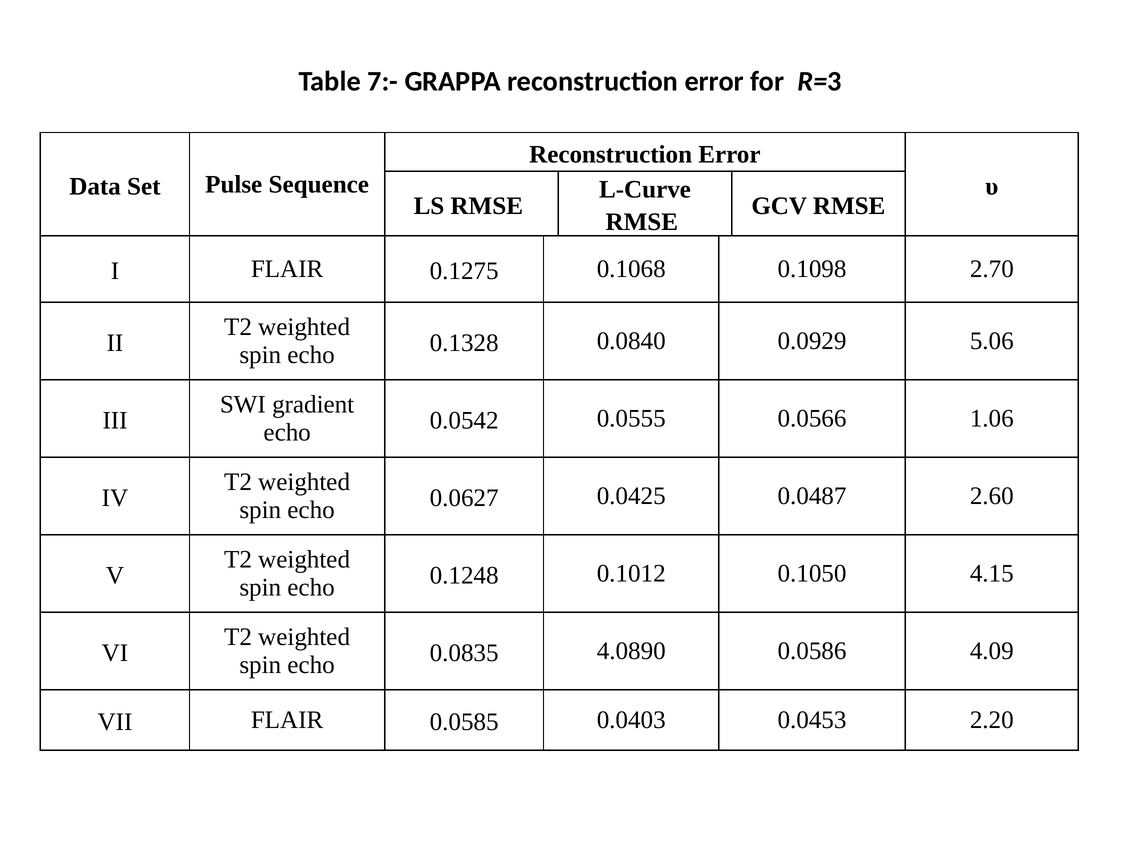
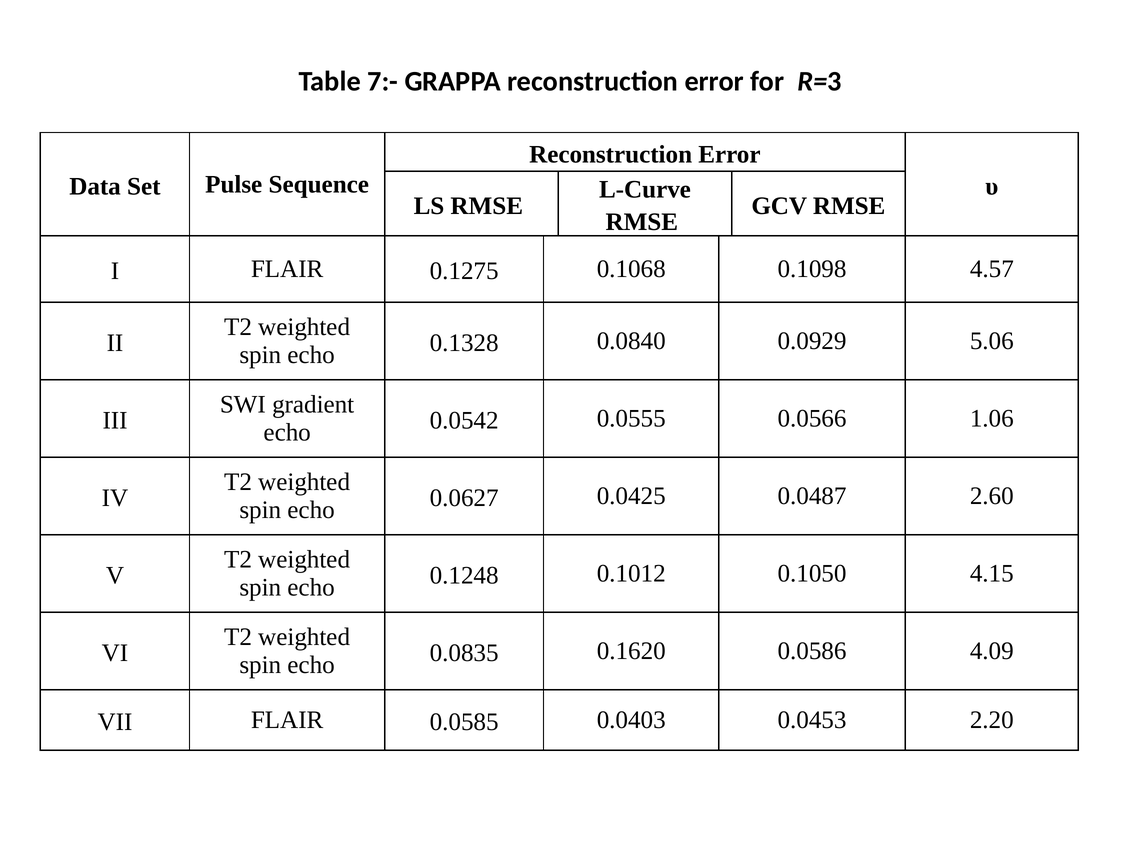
2.70: 2.70 -> 4.57 (992, 269)
4.0890: 4.0890 -> 0.1620 (631, 651)
